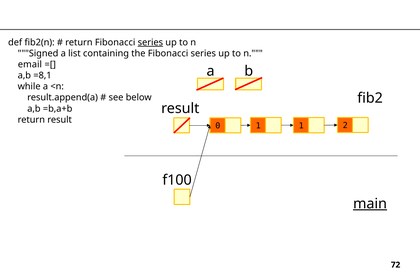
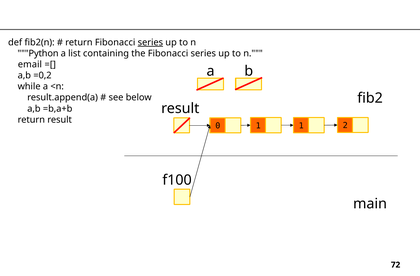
Signed: Signed -> Python (38, 53)
=8,1: =8,1 -> =0,2 (42, 75)
main underline: present -> none (370, 204)
